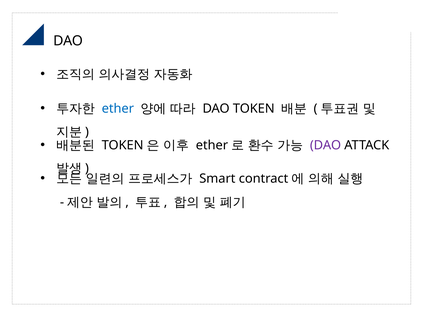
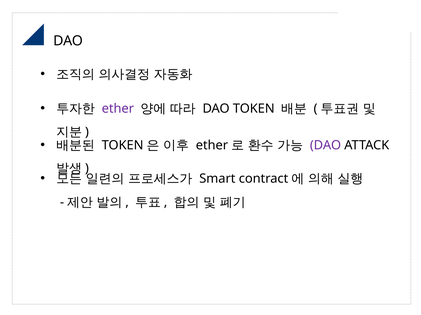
ether colour: blue -> purple (118, 109)
